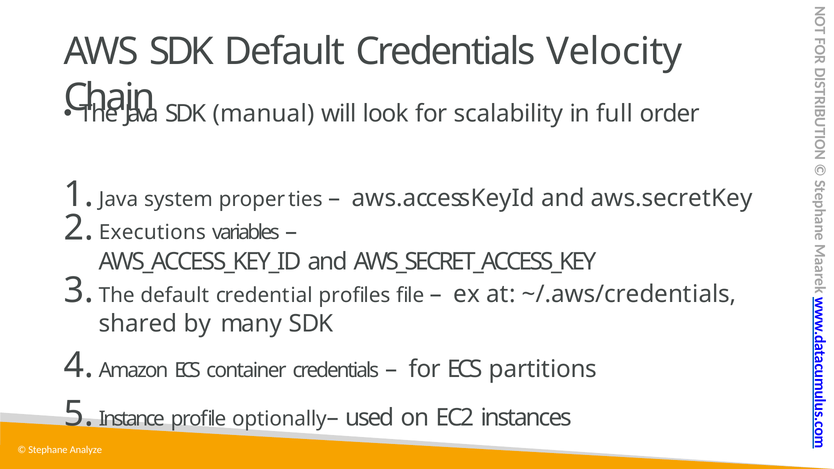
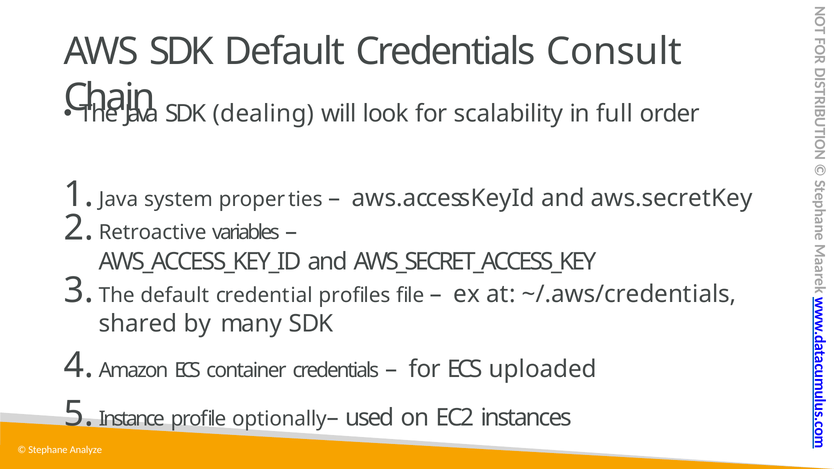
Velocity: Velocity -> Consult (614, 52)
manual: manual -> dealing (263, 114)
Executions: Executions -> Retroactive (153, 232)
partitions: partitions -> uploaded (543, 369)
